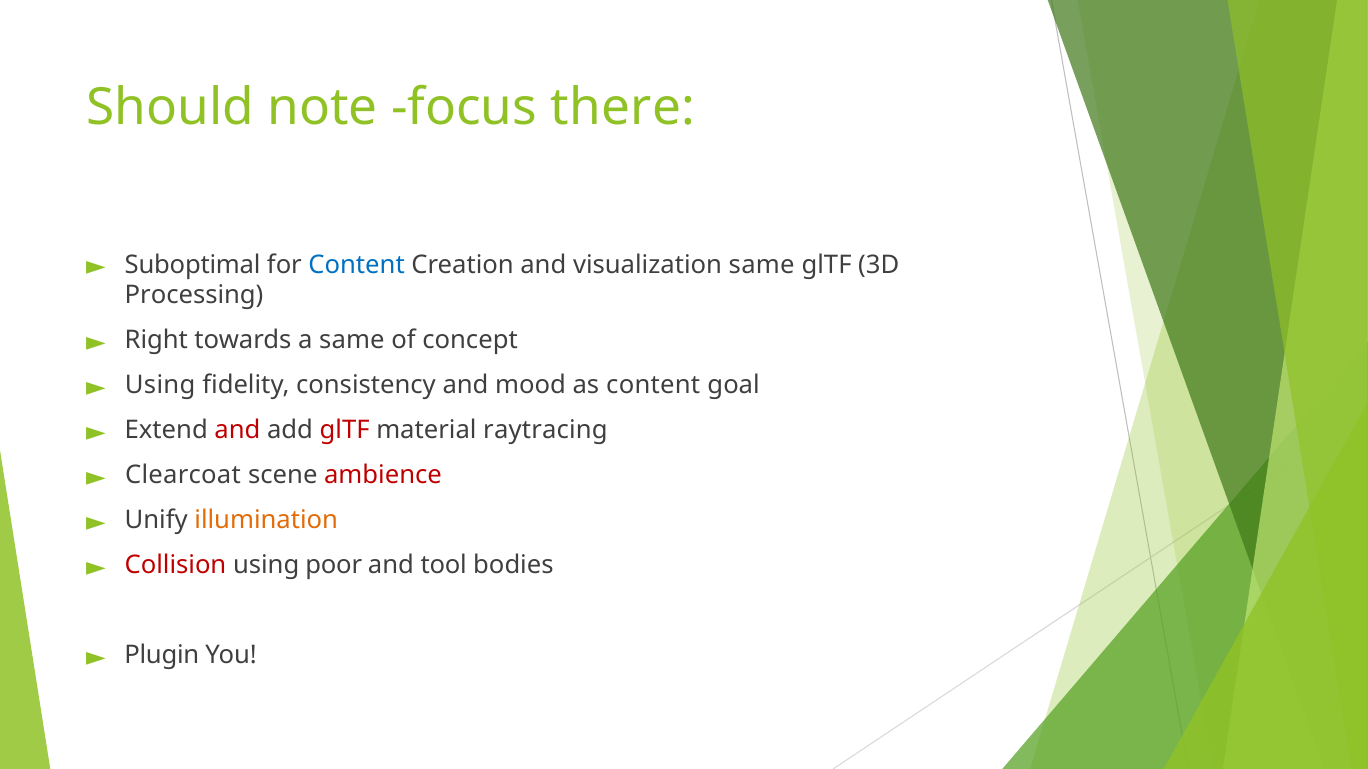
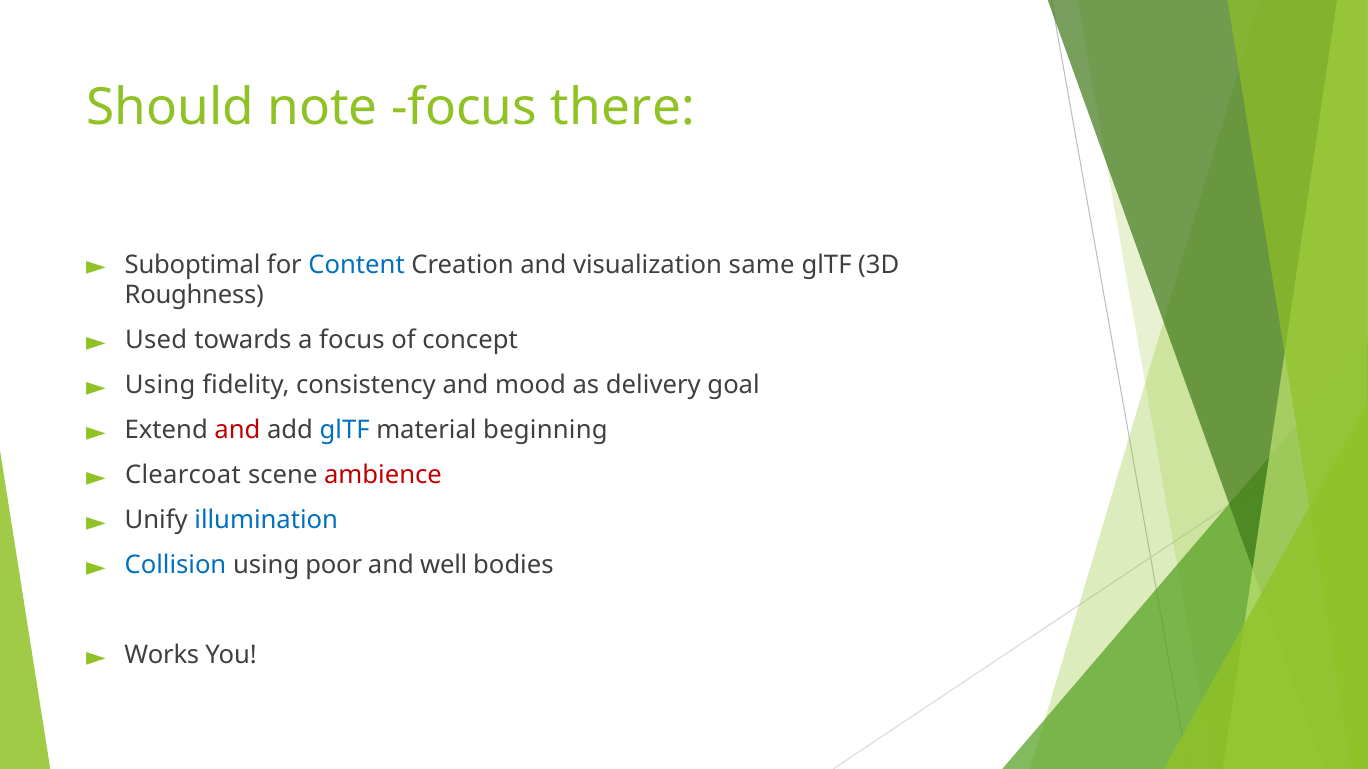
Processing: Processing -> Roughness (194, 296)
Right: Right -> Used (156, 341)
a same: same -> focus (352, 341)
as content: content -> delivery (653, 386)
glTF colour: red -> blue (345, 431)
raytracing: raytracing -> beginning (545, 431)
illumination colour: orange -> blue (266, 521)
Collision colour: red -> blue (176, 566)
tool: tool -> well (444, 566)
Plugin: Plugin -> Works (162, 656)
